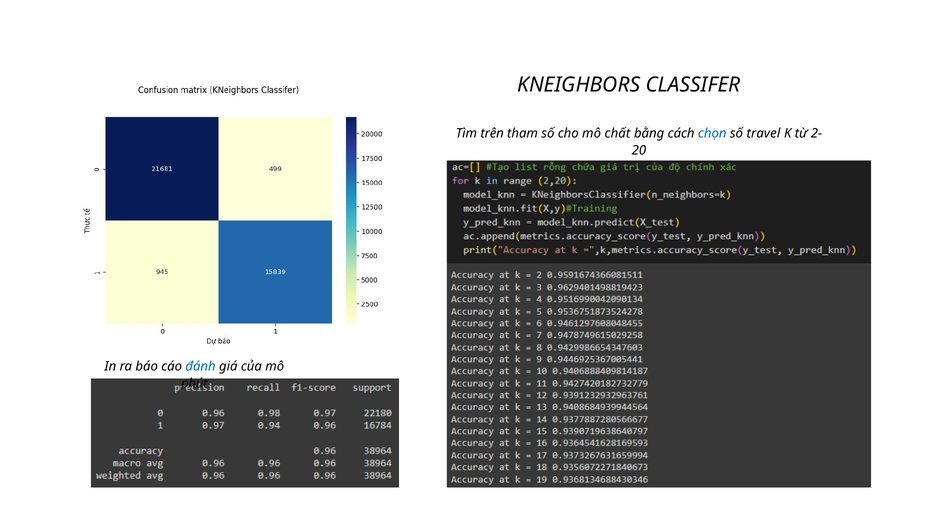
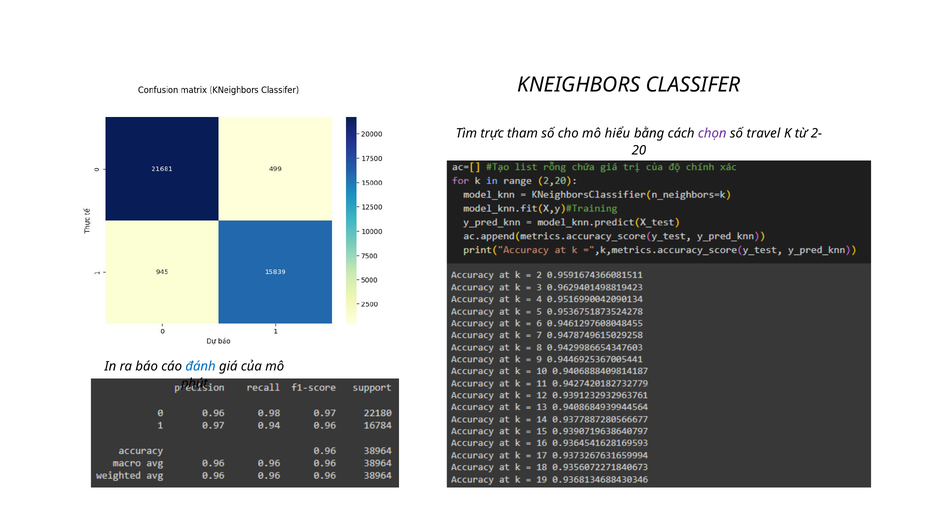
trên: trên -> trực (492, 133)
chất: chất -> hiểu (617, 133)
chọn colour: blue -> purple (712, 133)
